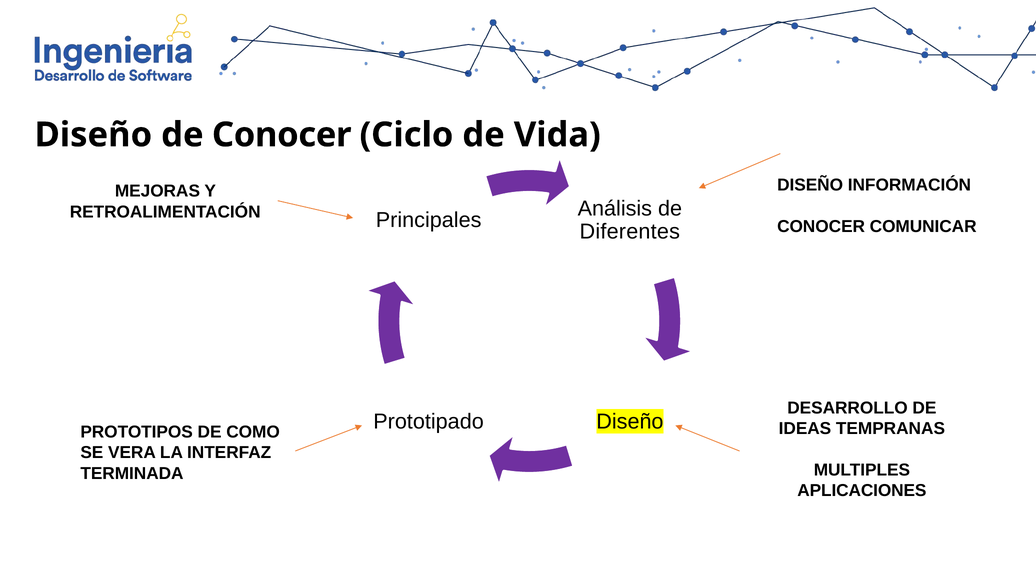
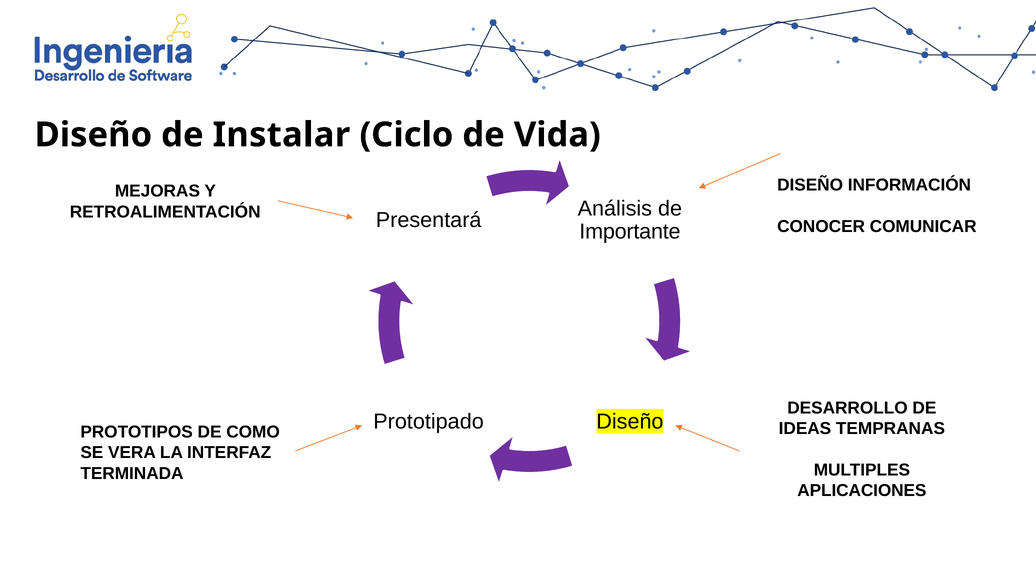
de Conocer: Conocer -> Instalar (281, 135)
Principales: Principales -> Presentará (429, 220)
Diferentes: Diferentes -> Importante (630, 232)
